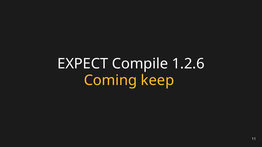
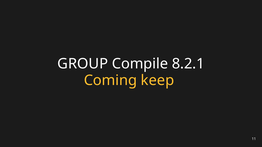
EXPECT: EXPECT -> GROUP (83, 64)
1.2.6: 1.2.6 -> 8.2.1 (188, 64)
